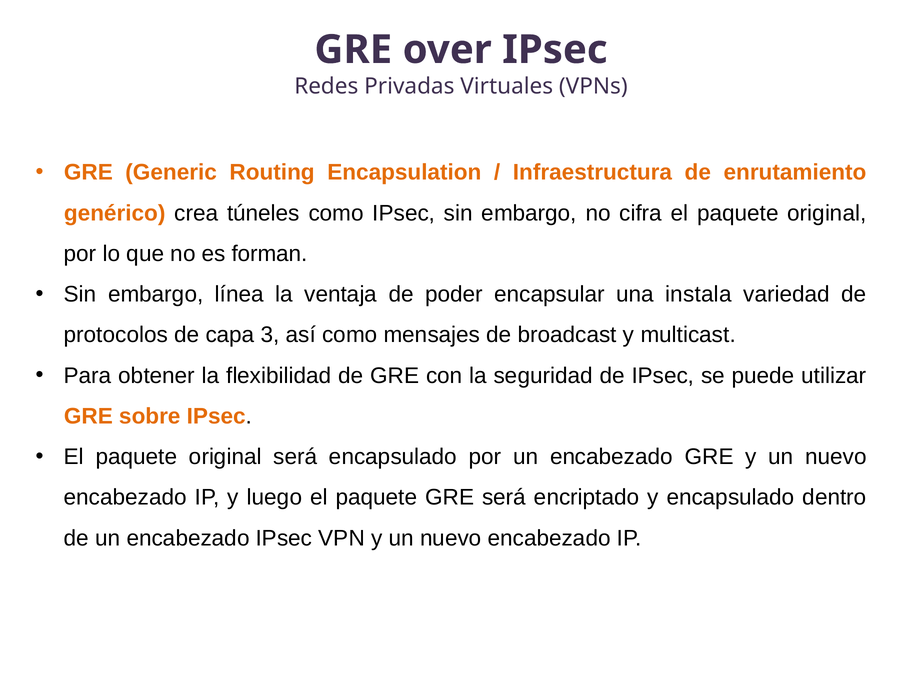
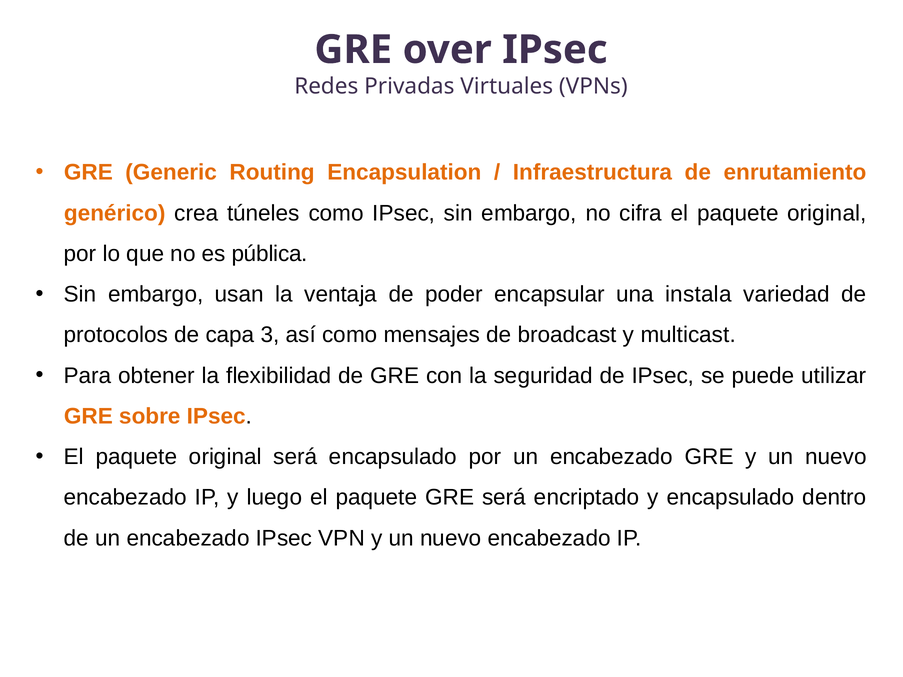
forman: forman -> pública (270, 254)
línea: línea -> usan (239, 294)
